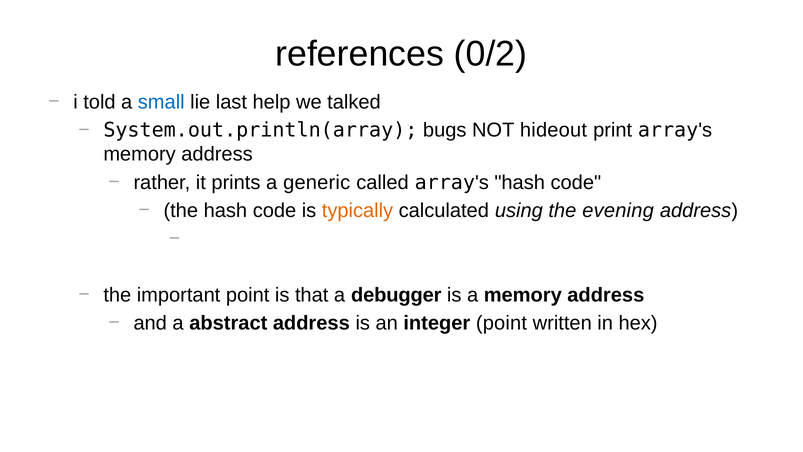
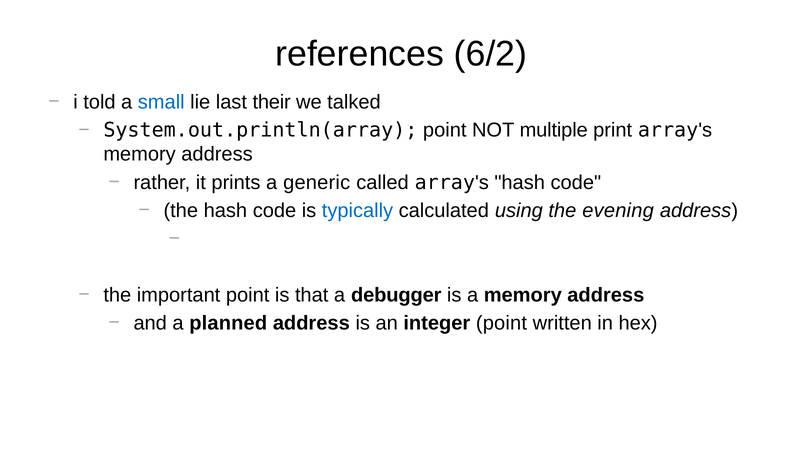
0/2: 0/2 -> 6/2 (491, 54)
help: help -> their (272, 102)
System.out.println(array bugs: bugs -> point (445, 130)
hideout: hideout -> multiple (554, 130)
typically colour: orange -> blue (357, 210)
abstract: abstract -> planned (228, 323)
